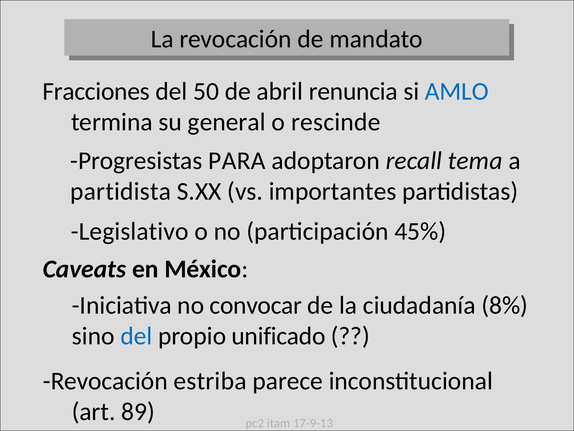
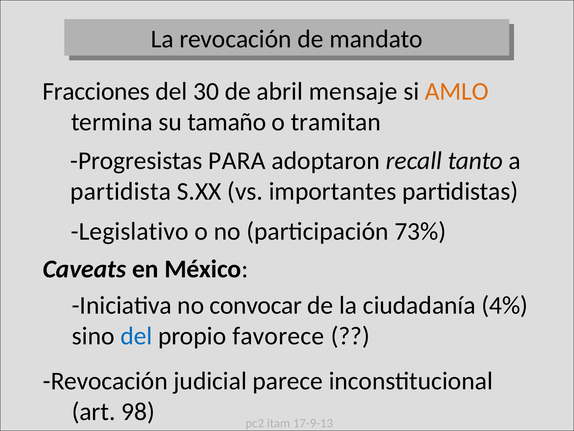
50: 50 -> 30 (206, 91)
renuncia: renuncia -> mensaje (353, 91)
AMLO colour: blue -> orange (457, 91)
general: general -> tamaño (227, 122)
rescinde: rescinde -> tramitan (336, 122)
tema: tema -> tanto (475, 161)
45%: 45% -> 73% (420, 231)
8%: 8% -> 4% (505, 305)
unificado: unificado -> favorece (278, 336)
estriba: estriba -> judicial (210, 381)
89: 89 -> 98 (138, 411)
